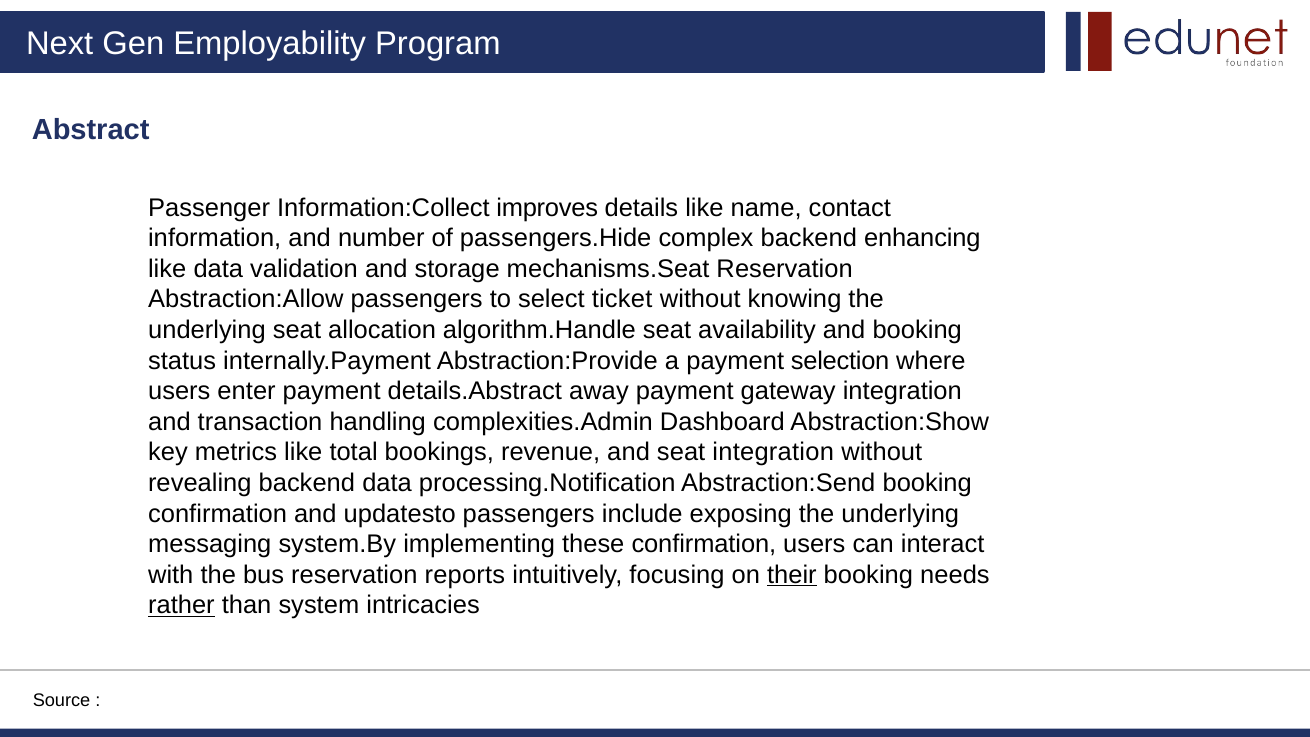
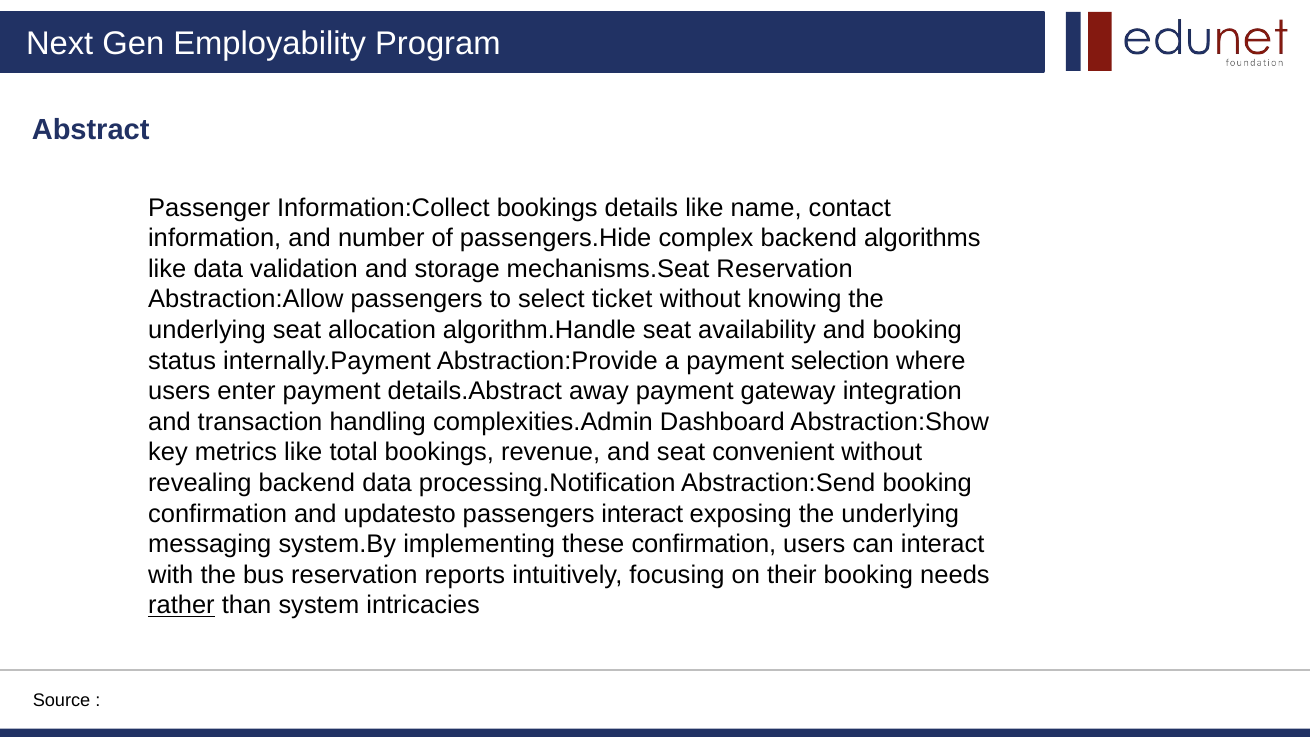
Information:Collect improves: improves -> bookings (547, 208)
enhancing: enhancing -> algorithms (922, 238)
seat integration: integration -> convenient (773, 452)
passengers include: include -> interact (642, 514)
their underline: present -> none (792, 575)
